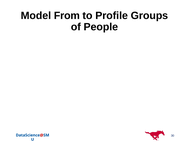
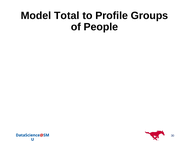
From: From -> Total (67, 16)
